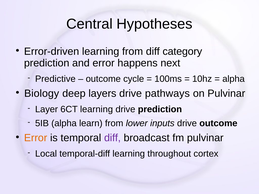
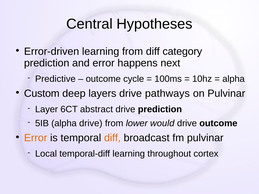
Biology: Biology -> Custom (42, 94)
6CT learning: learning -> abstract (96, 109)
alpha learn: learn -> drive (91, 123)
inputs: inputs -> would (162, 123)
diff colour: purple -> orange (112, 138)
